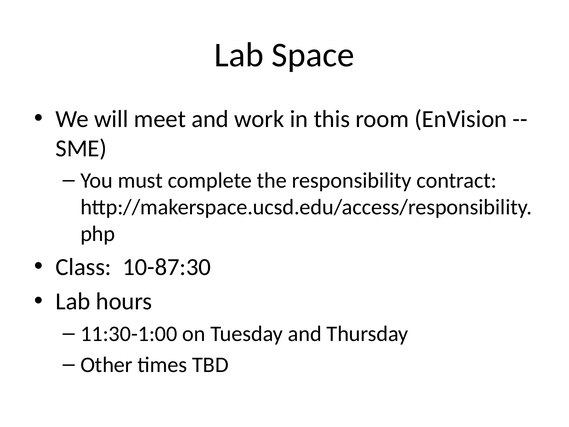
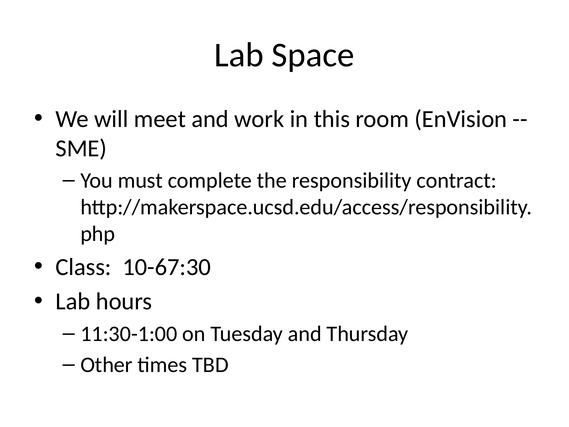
10-87:30: 10-87:30 -> 10-67:30 (167, 267)
